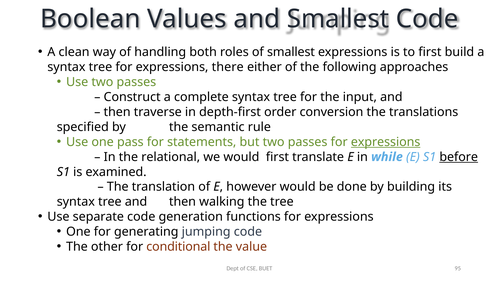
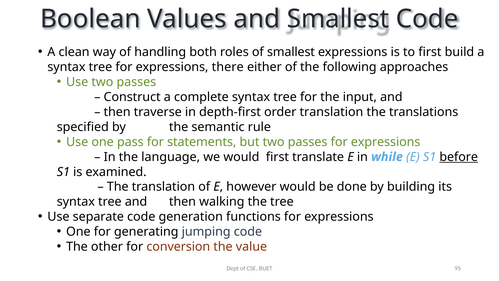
order conversion: conversion -> translation (331, 112)
expressions underline: present -> none (386, 142)
relational: relational -> language (171, 157)
conditional: conditional -> conversion (178, 247)
